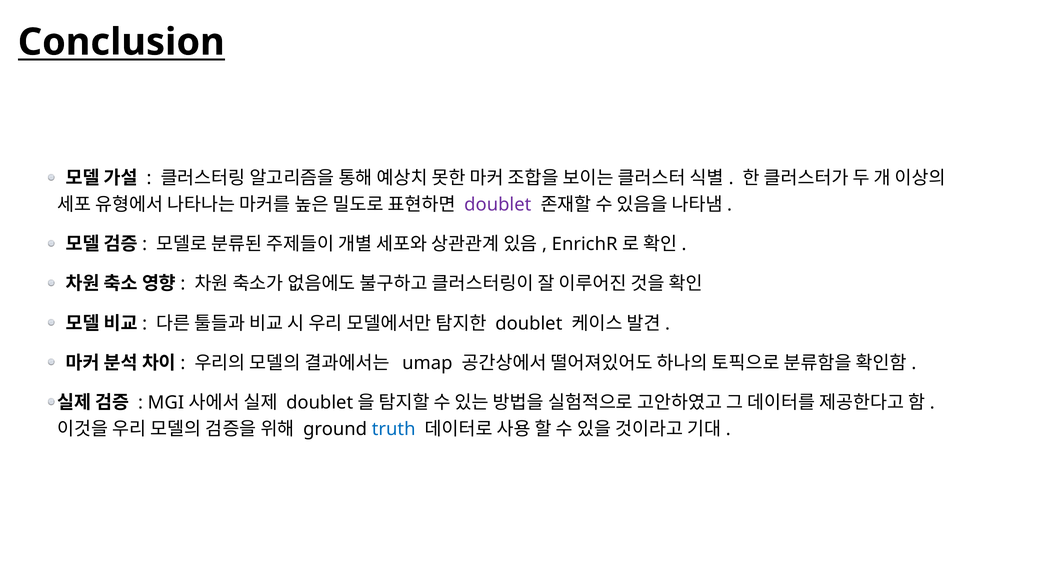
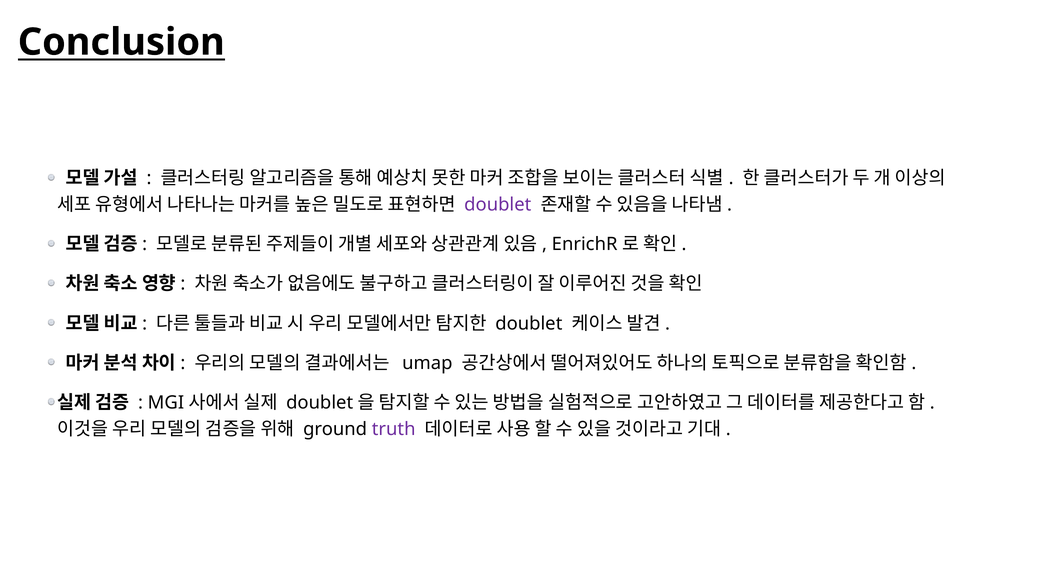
truth colour: blue -> purple (394, 429)
